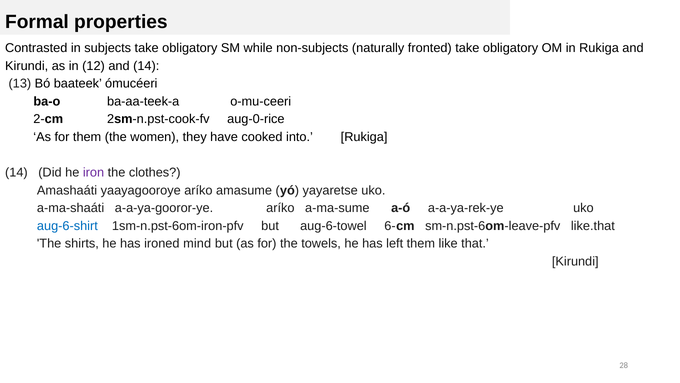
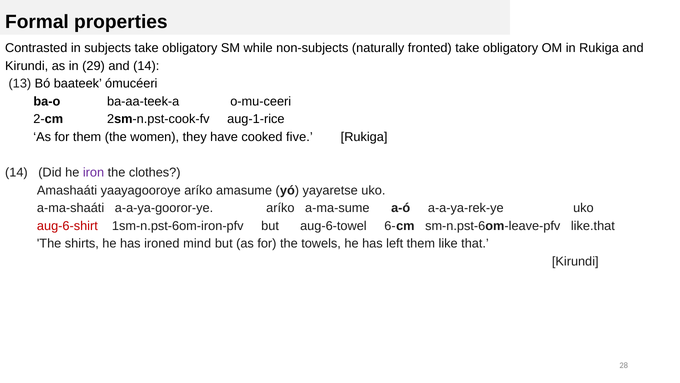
12: 12 -> 29 (94, 66)
aug-0-rice: aug-0-rice -> aug-1-rice (256, 119)
into: into -> five (299, 137)
aug-6-shirt colour: blue -> red (67, 226)
